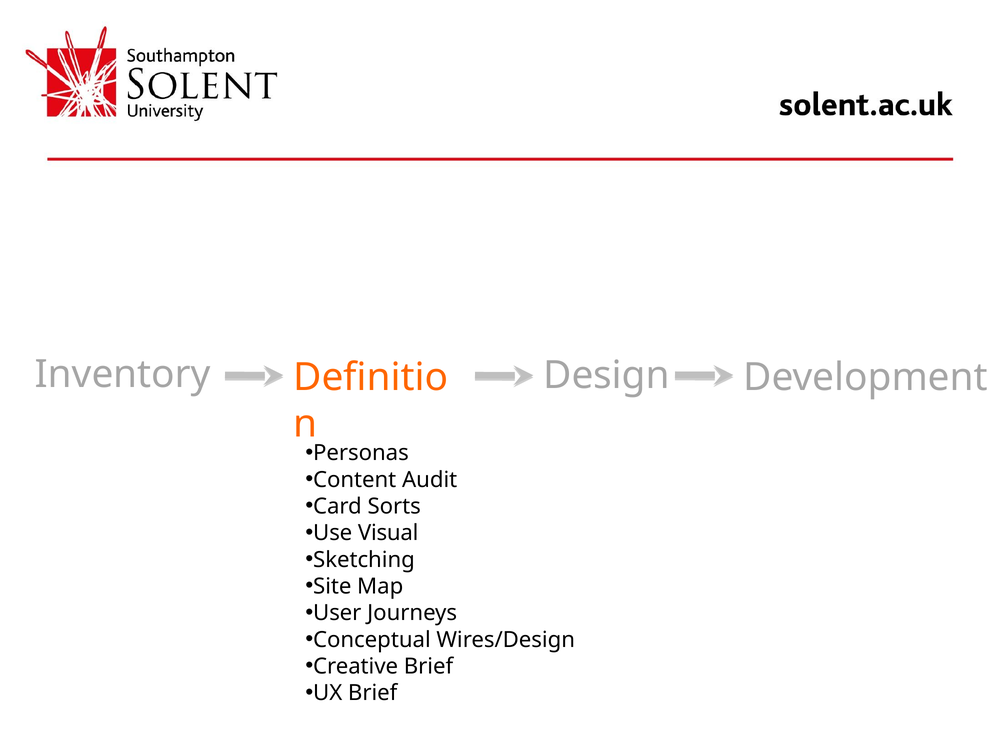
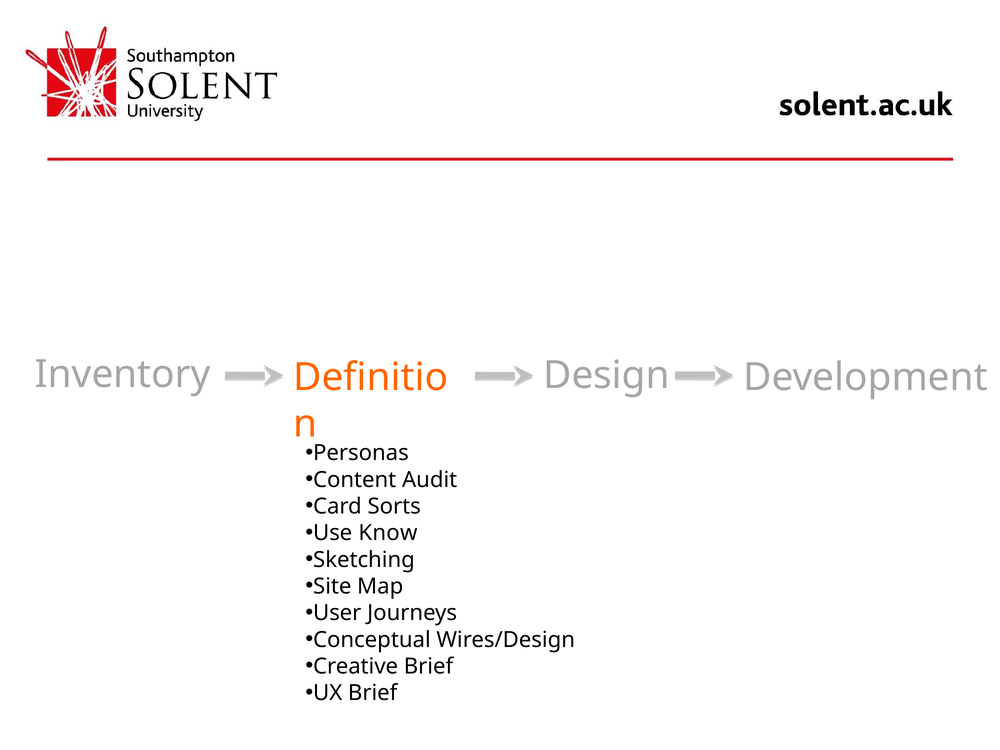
Visual: Visual -> Know (388, 533)
